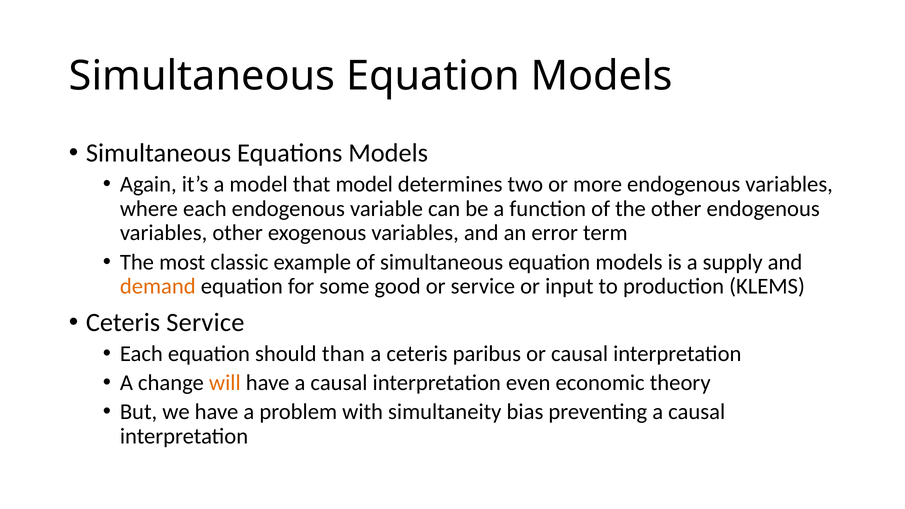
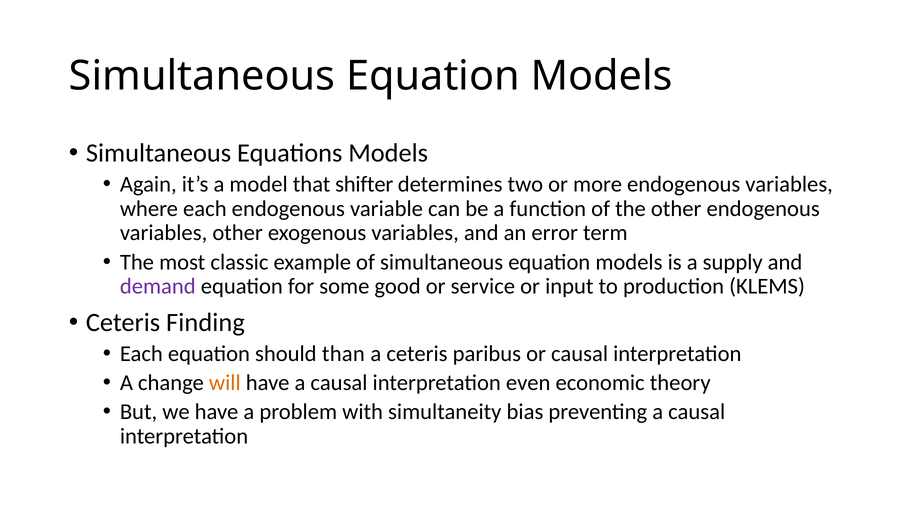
that model: model -> shifter (364, 184)
demand colour: orange -> purple (158, 287)
Ceteris Service: Service -> Finding (205, 322)
